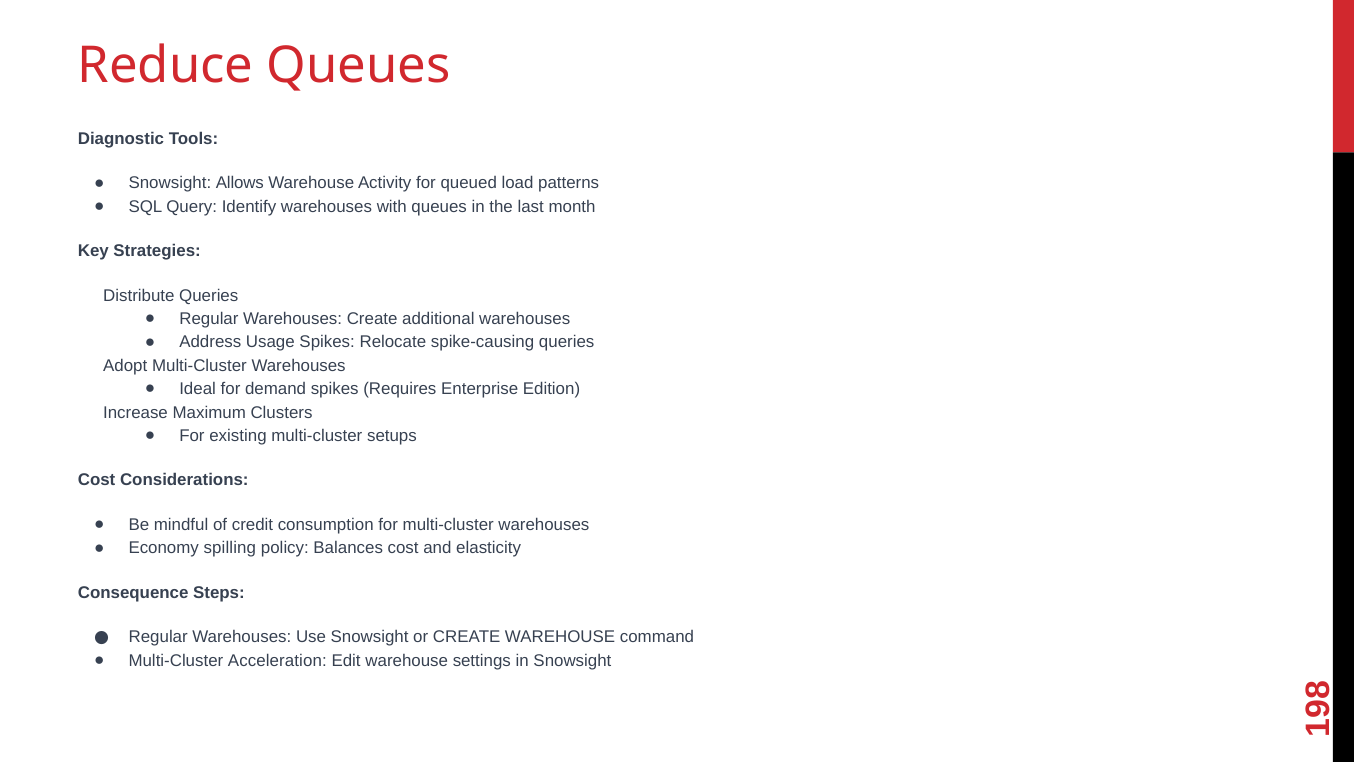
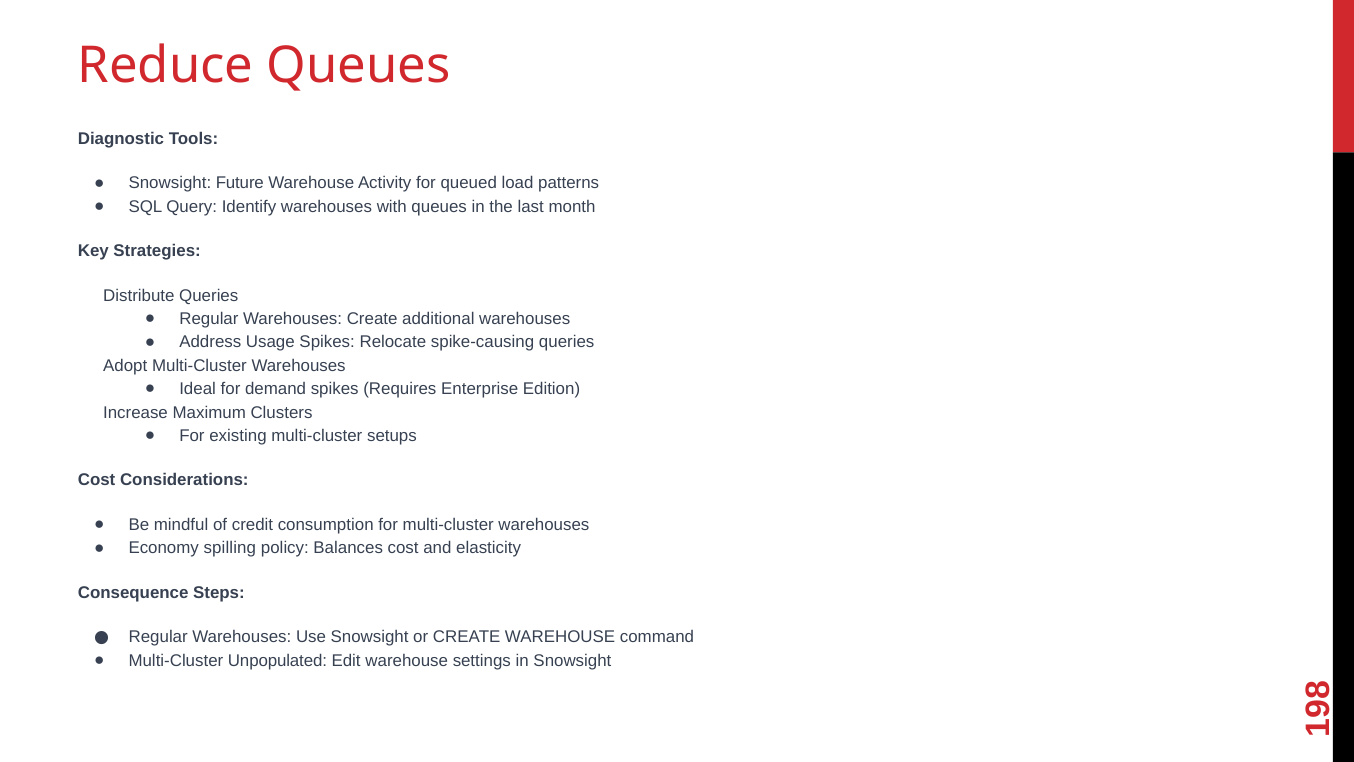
Allows: Allows -> Future (240, 183)
Acceleration: Acceleration -> Unpopulated (277, 660)
